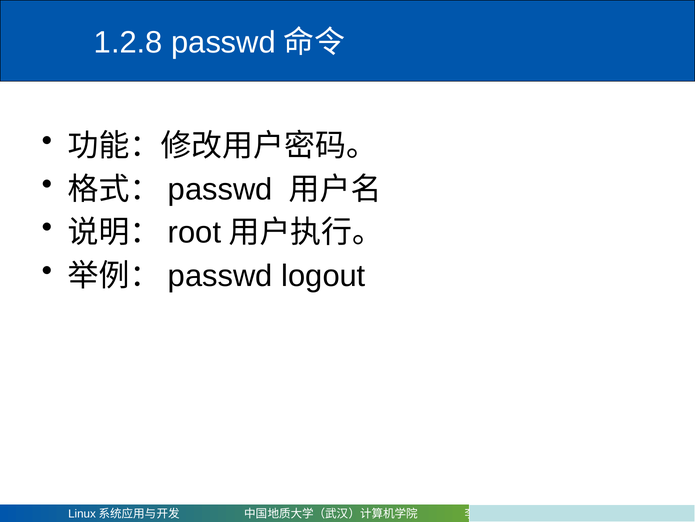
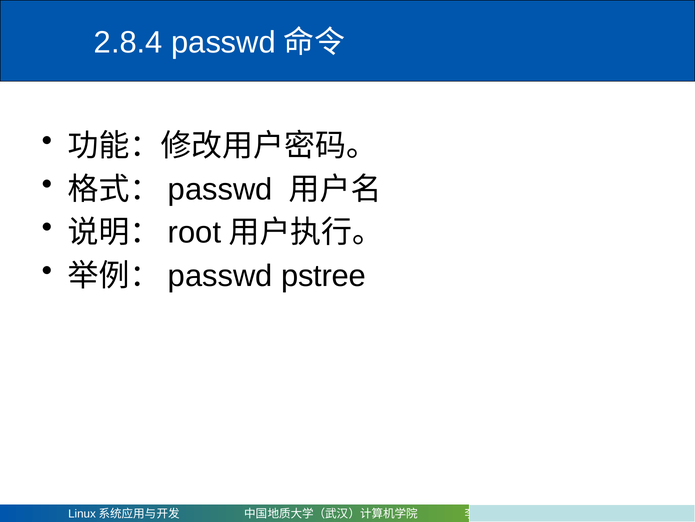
1.2.8: 1.2.8 -> 2.8.4 (128, 43)
logout: logout -> pstree (324, 276)
